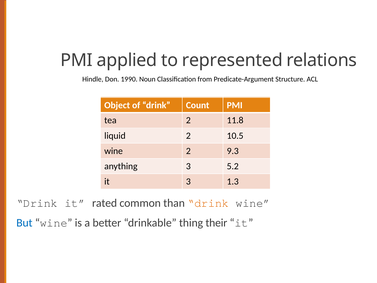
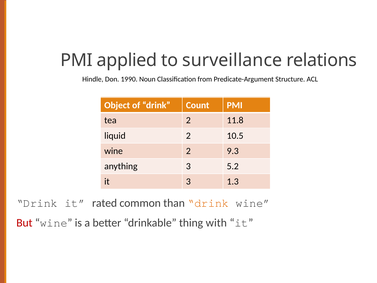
represented: represented -> surveillance (232, 60)
But colour: blue -> red (24, 223)
their: their -> with (216, 223)
